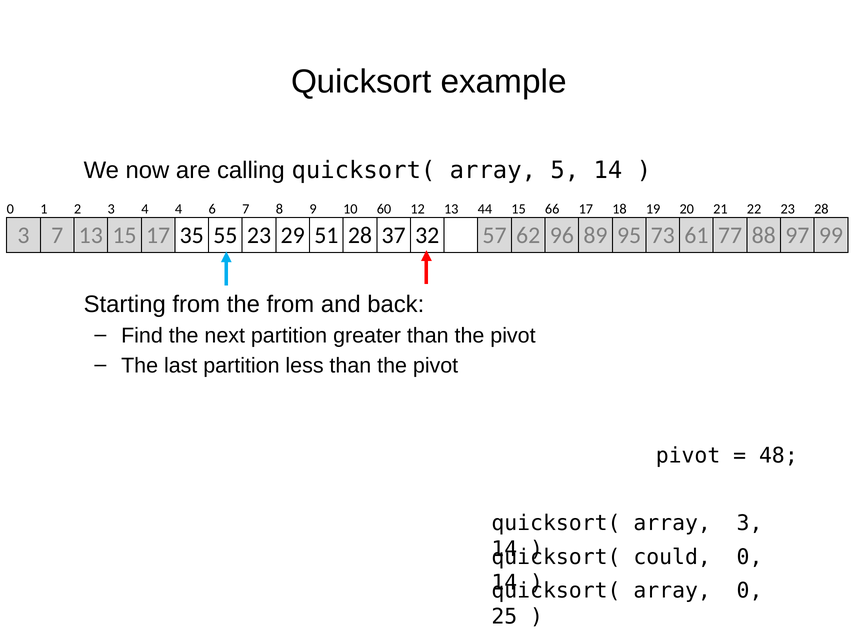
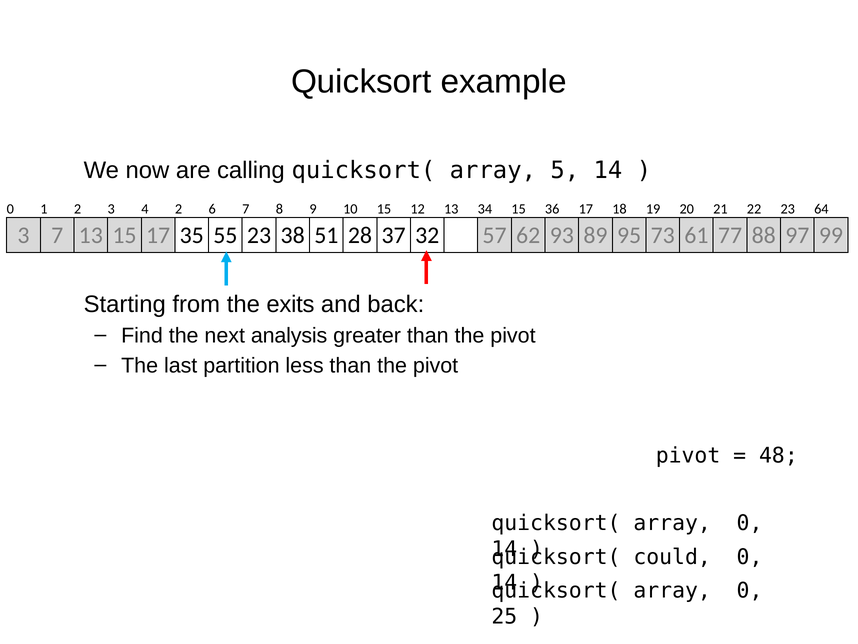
4 4: 4 -> 2 (179, 209)
10 60: 60 -> 15 (384, 209)
44: 44 -> 34 (485, 209)
66: 66 -> 36 (552, 209)
23 28: 28 -> 64 (821, 209)
29: 29 -> 38 (293, 235)
96: 96 -> 93 (562, 235)
the from: from -> exits (291, 304)
next partition: partition -> analysis (289, 335)
3: 3 -> 0 (750, 523)
